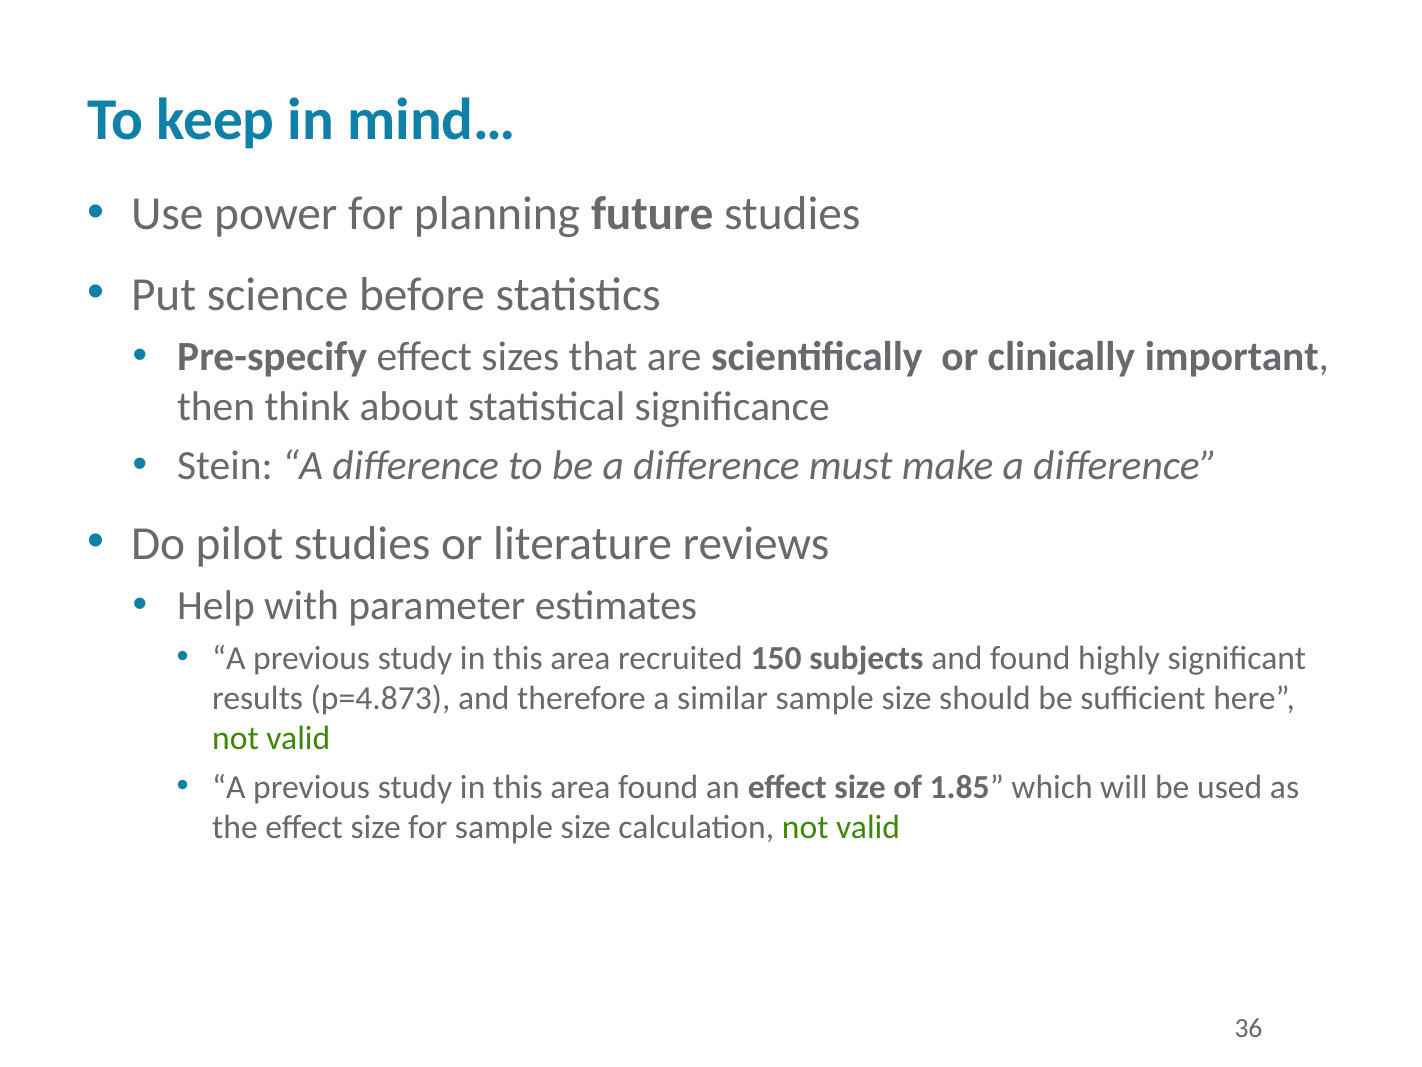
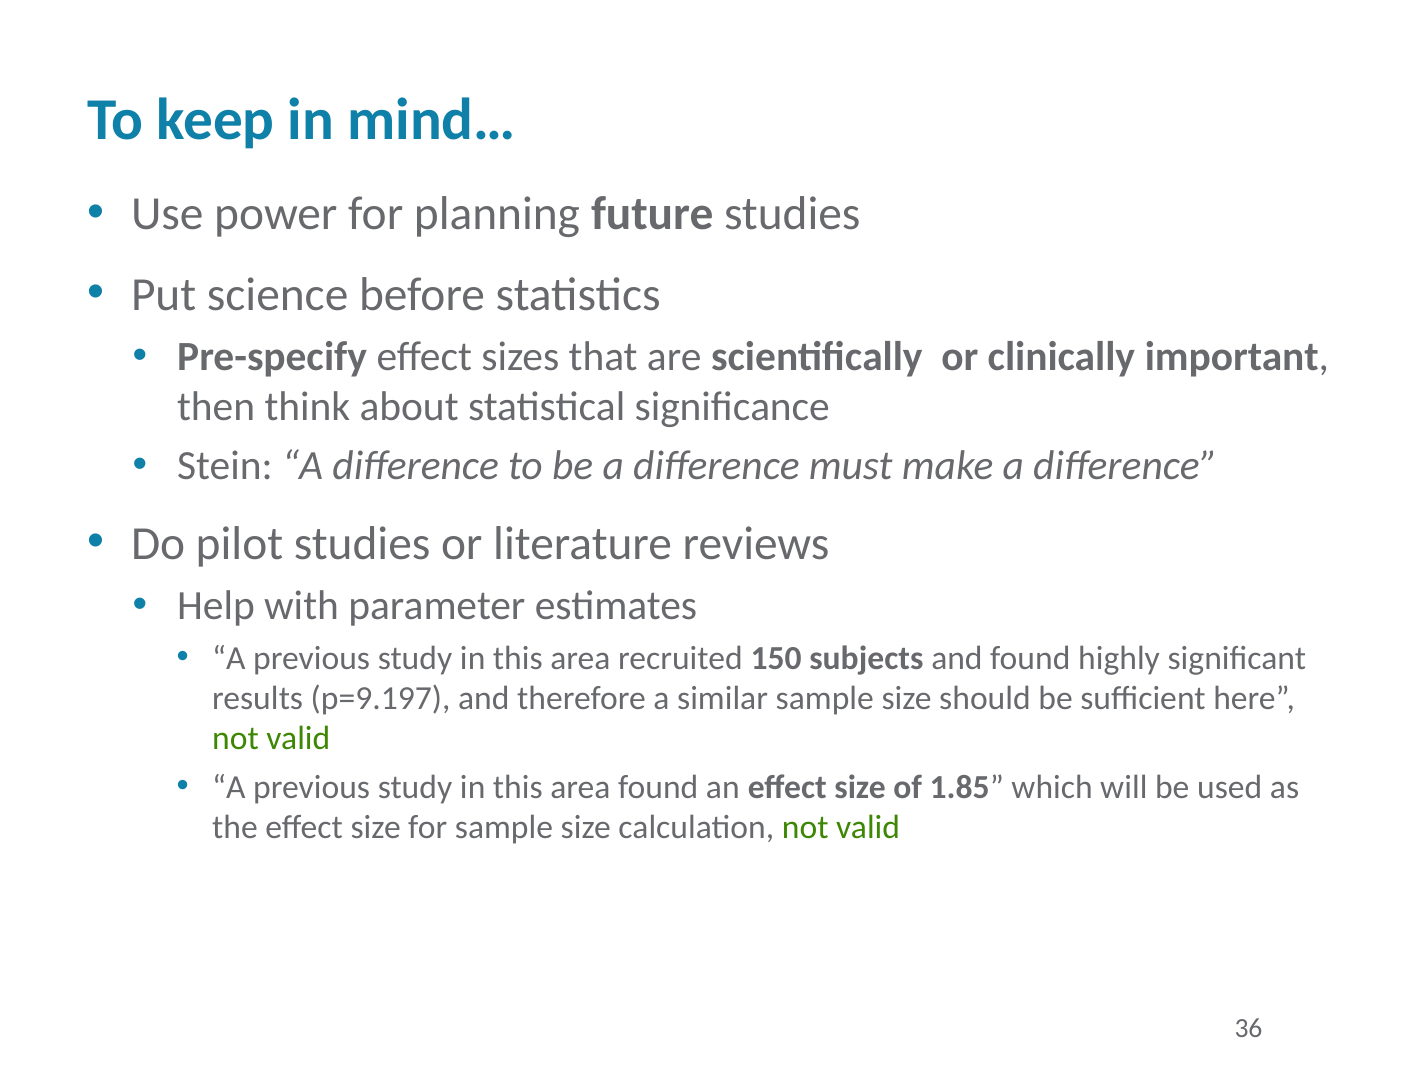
p=4.873: p=4.873 -> p=9.197 (381, 698)
